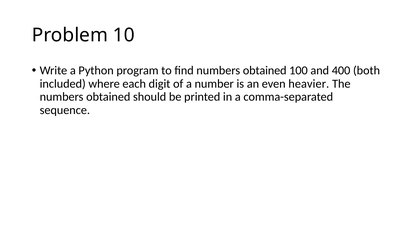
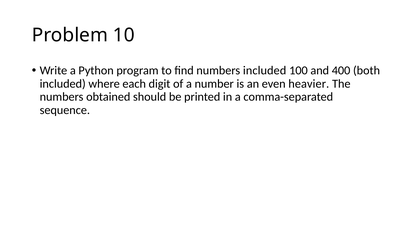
find numbers obtained: obtained -> included (265, 71)
